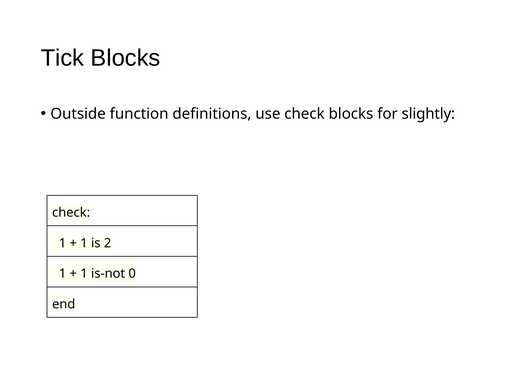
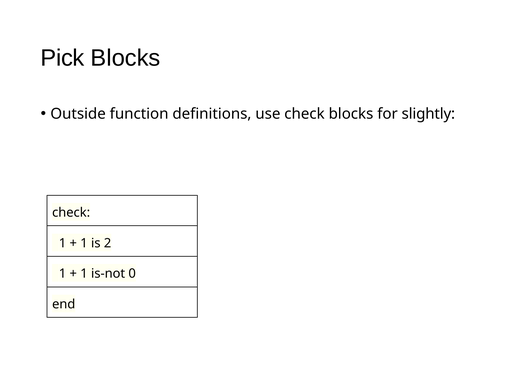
Tick: Tick -> Pick (62, 58)
